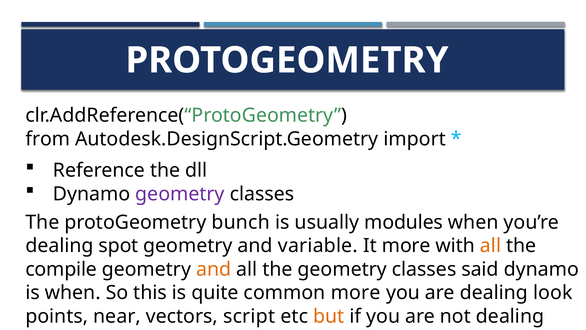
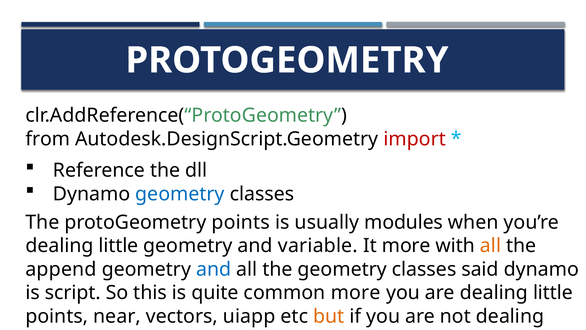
import colour: black -> red (415, 139)
geometry colour: purple -> blue (180, 194)
protoGeometry bunch: bunch -> points (241, 222)
spot: spot -> little (118, 246)
compile: compile -> append (61, 269)
and colour: orange -> blue (214, 269)
is when: when -> script (73, 292)
are dealing look: look -> little (553, 292)
script: script -> uiapp (249, 316)
